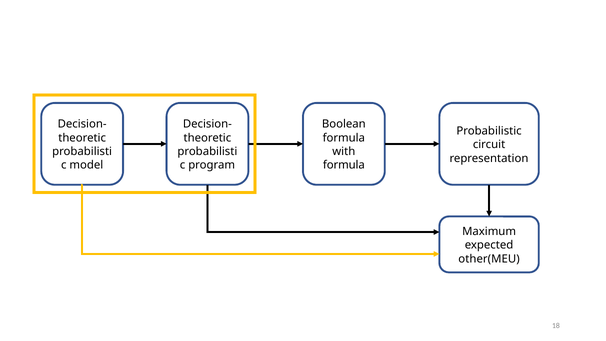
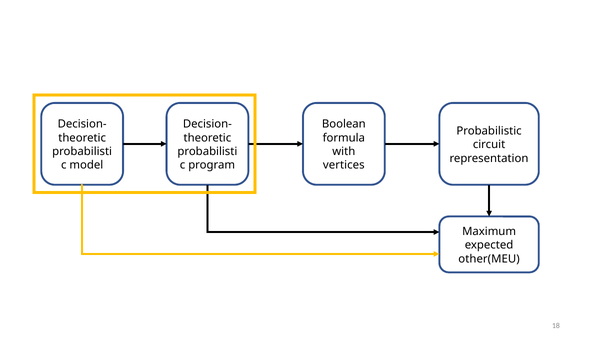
formula: formula -> vertices (344, 165)
